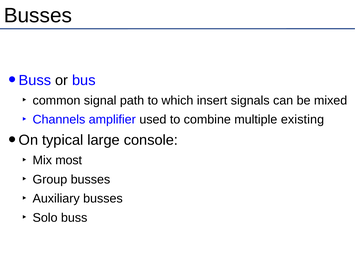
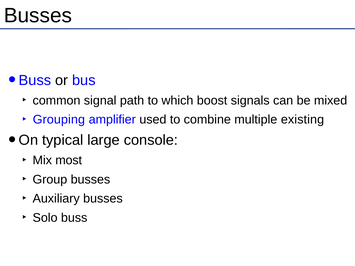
insert: insert -> boost (212, 101)
Channels: Channels -> Grouping (59, 120)
